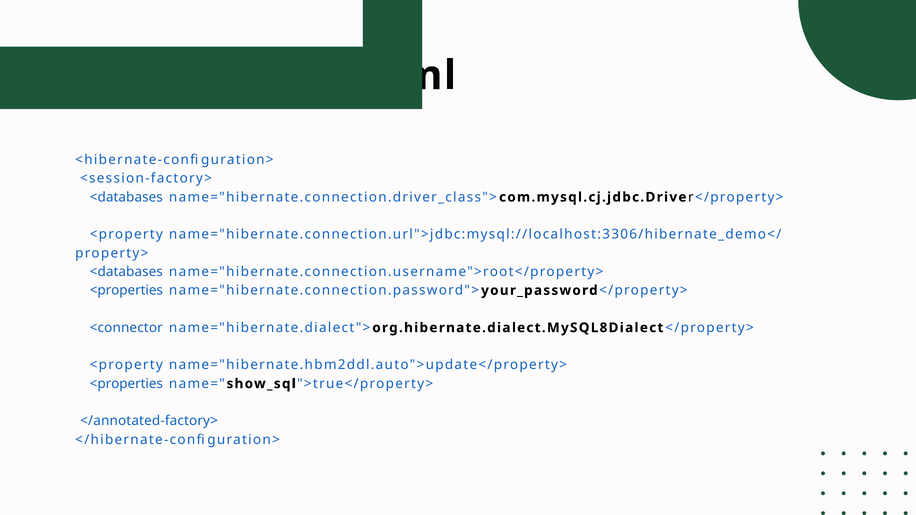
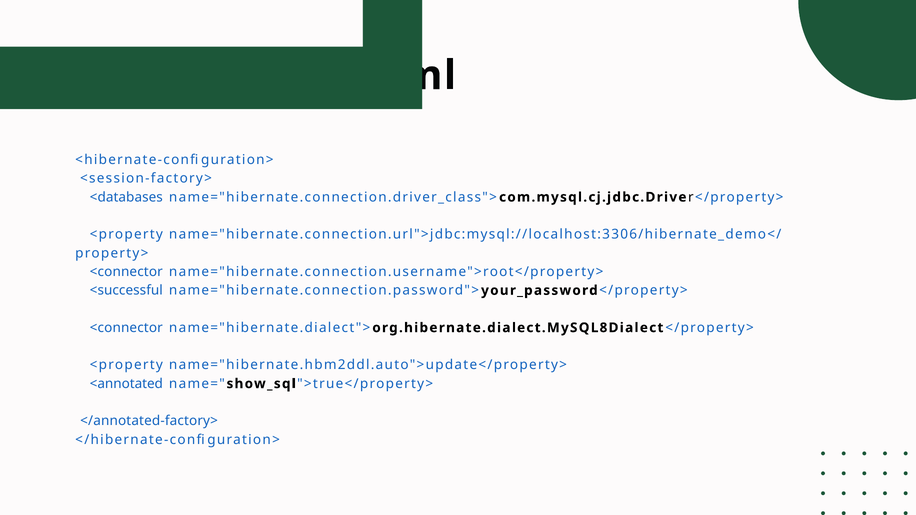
<databases: <databases -> <connector (126, 272)
<properties: <properties -> <successful (126, 291)
<properties: <properties -> <annotated (126, 384)
